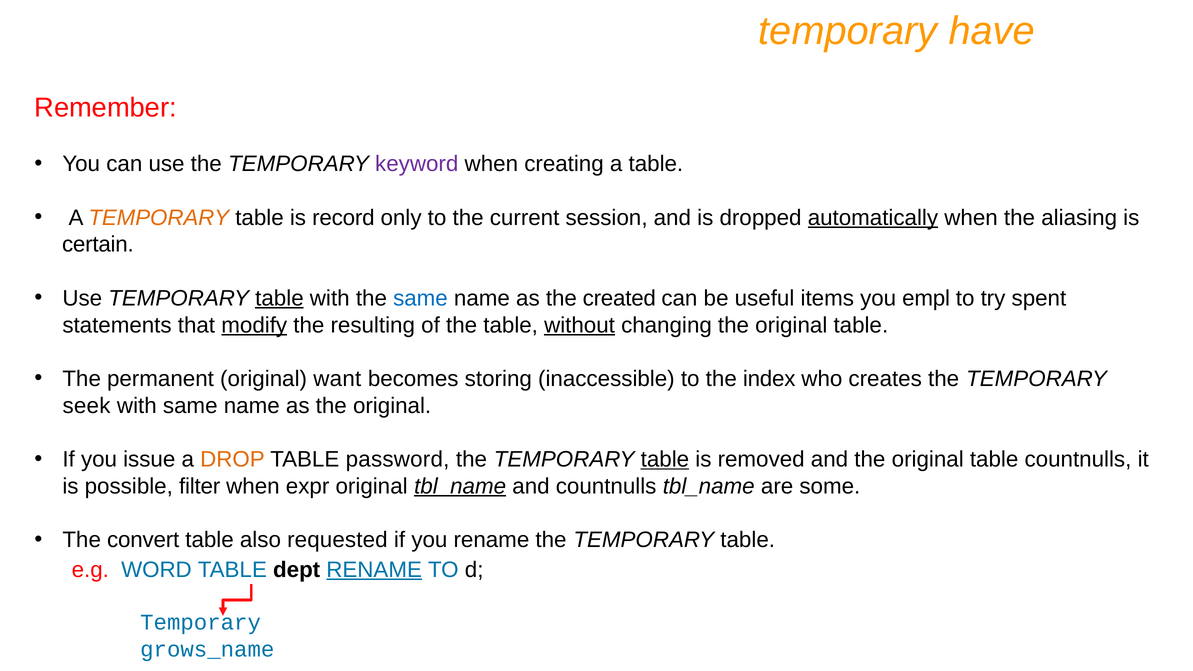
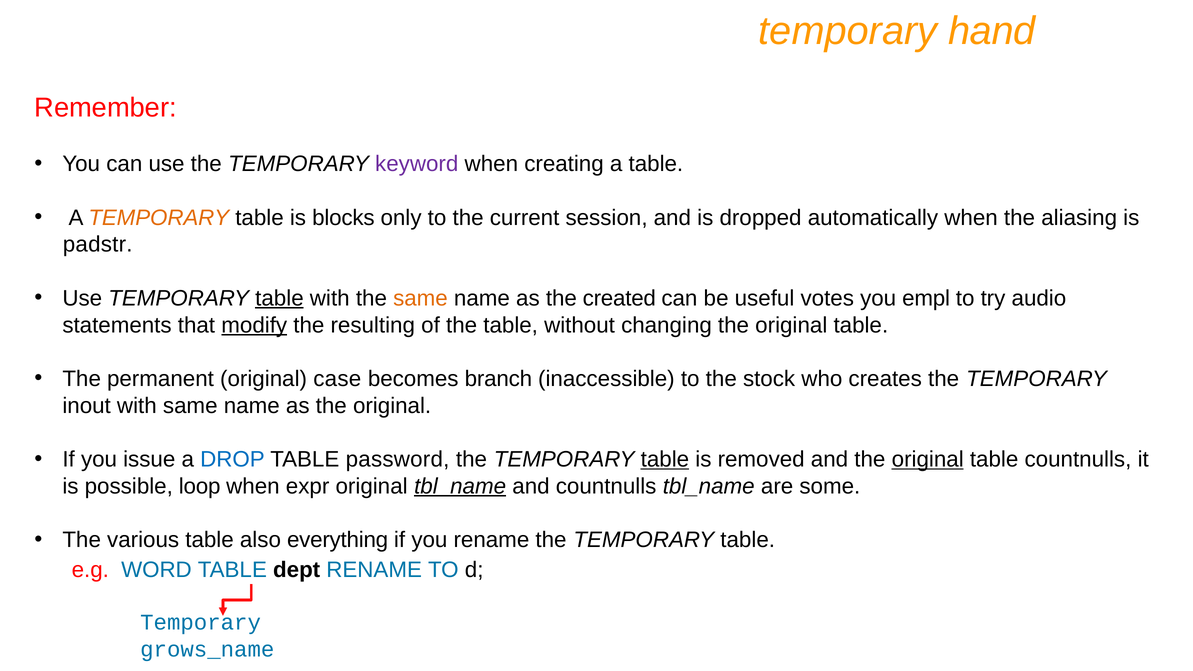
have: have -> hand (992, 31)
record: record -> blocks (343, 218)
automatically underline: present -> none (873, 218)
certain: certain -> padstr (98, 245)
same colour: blue -> orange (420, 298)
items: items -> votes (827, 298)
spent: spent -> audio (1039, 298)
without underline: present -> none (580, 325)
want: want -> case (337, 379)
storing: storing -> branch (498, 379)
index: index -> stock (769, 379)
seek: seek -> inout (87, 406)
DROP colour: orange -> blue (232, 459)
original underline: none -> present (928, 459)
filter: filter -> loop (200, 486)
convert: convert -> various (143, 540)
requested: requested -> everything (338, 540)
RENAME underline: present -> none (374, 570)
